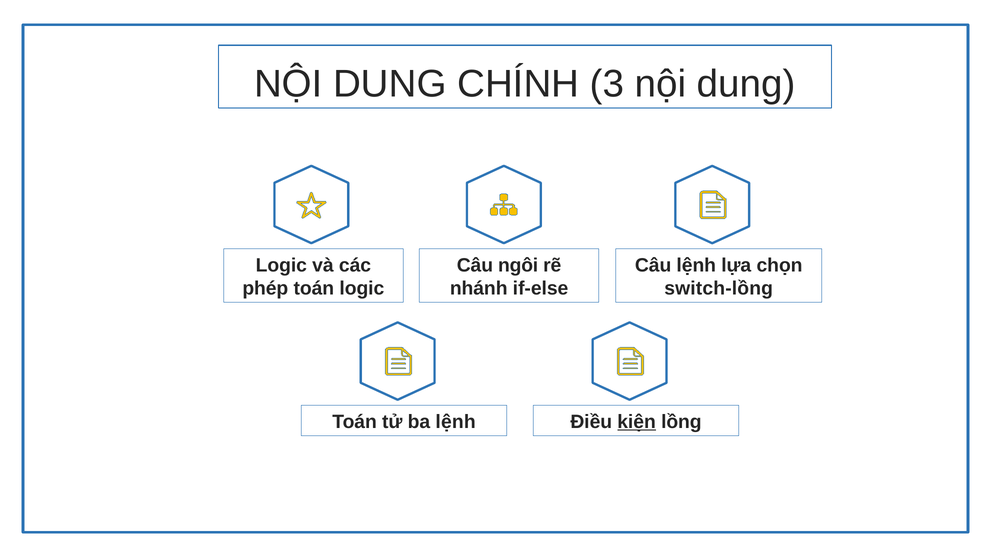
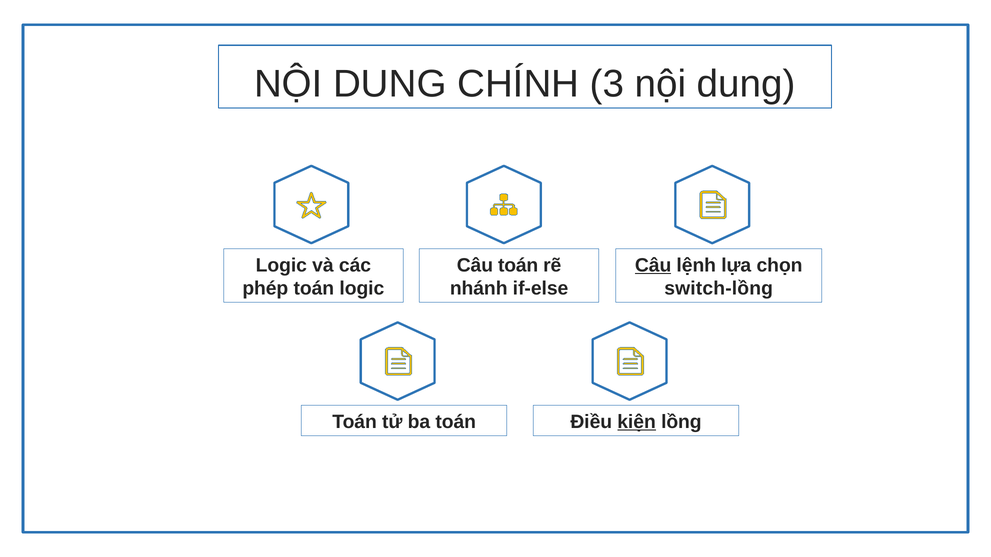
Câu ngôi: ngôi -> toán (518, 265)
Câu underline: none -> present (653, 265)
ba lệnh: lệnh -> toán (456, 422)
